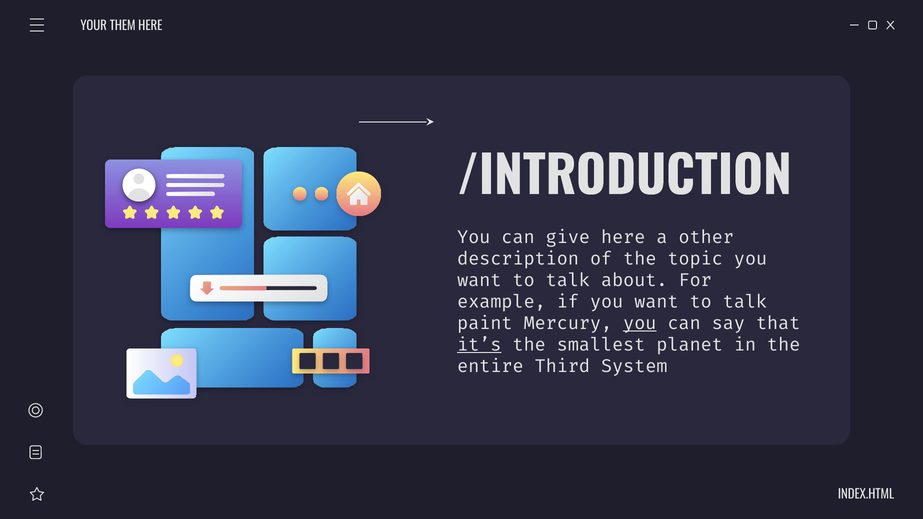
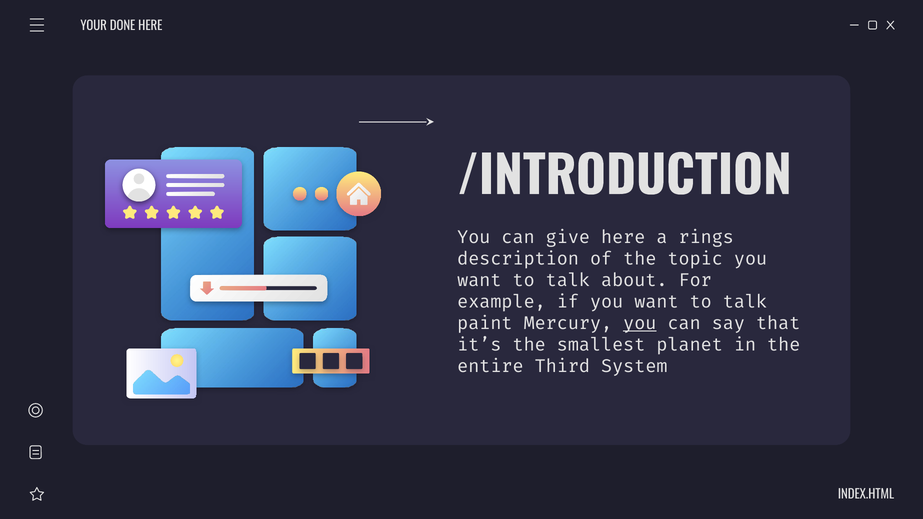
THEM: THEM -> DONE (123, 26)
other: other -> rings (706, 237)
it’s underline: present -> none (479, 345)
